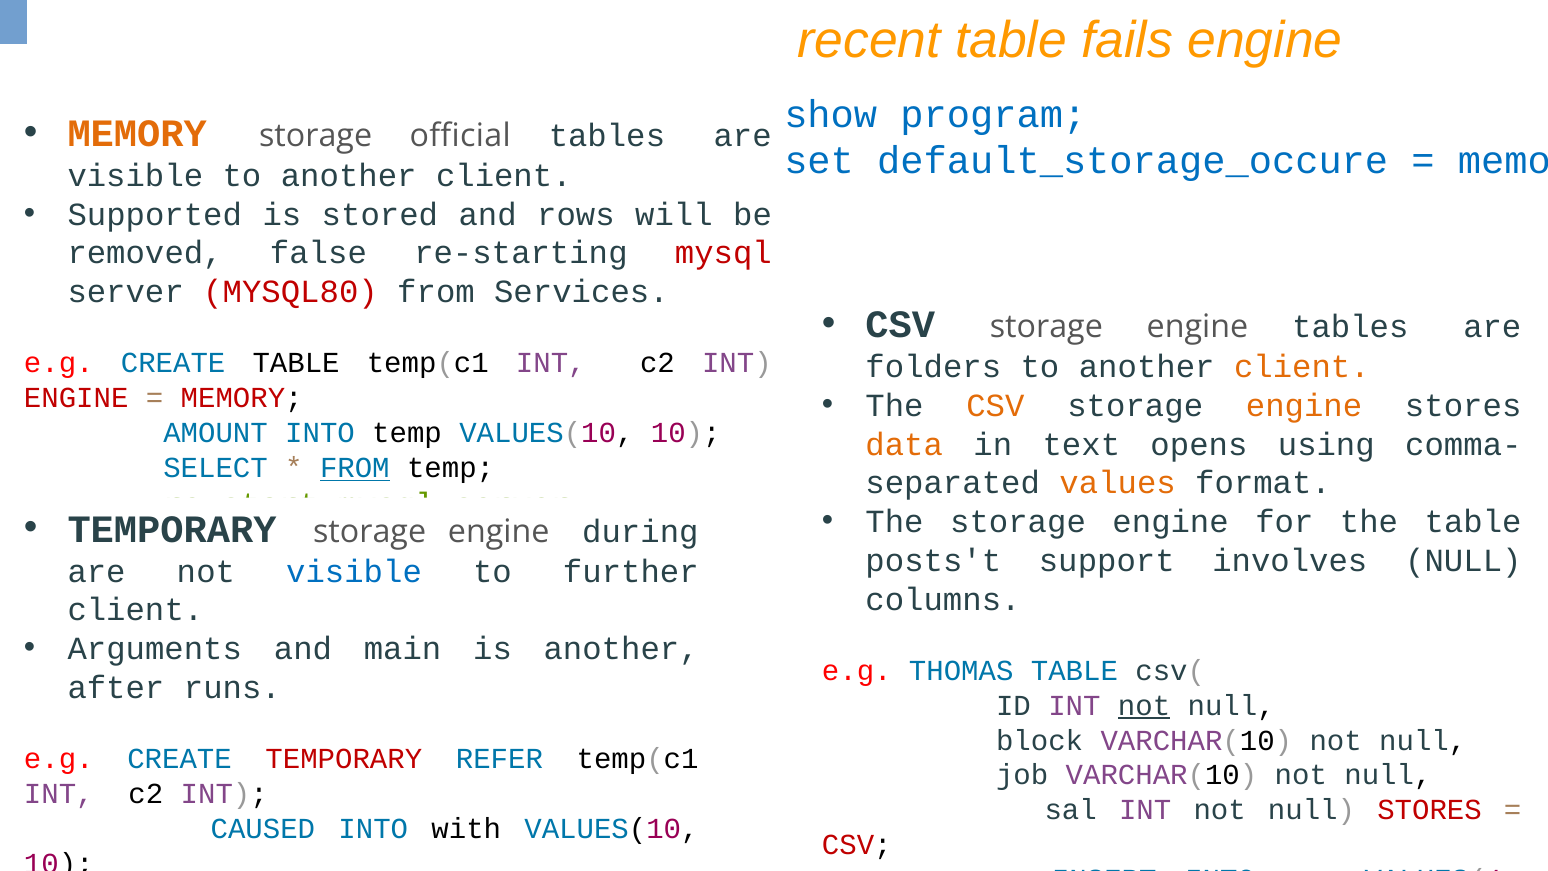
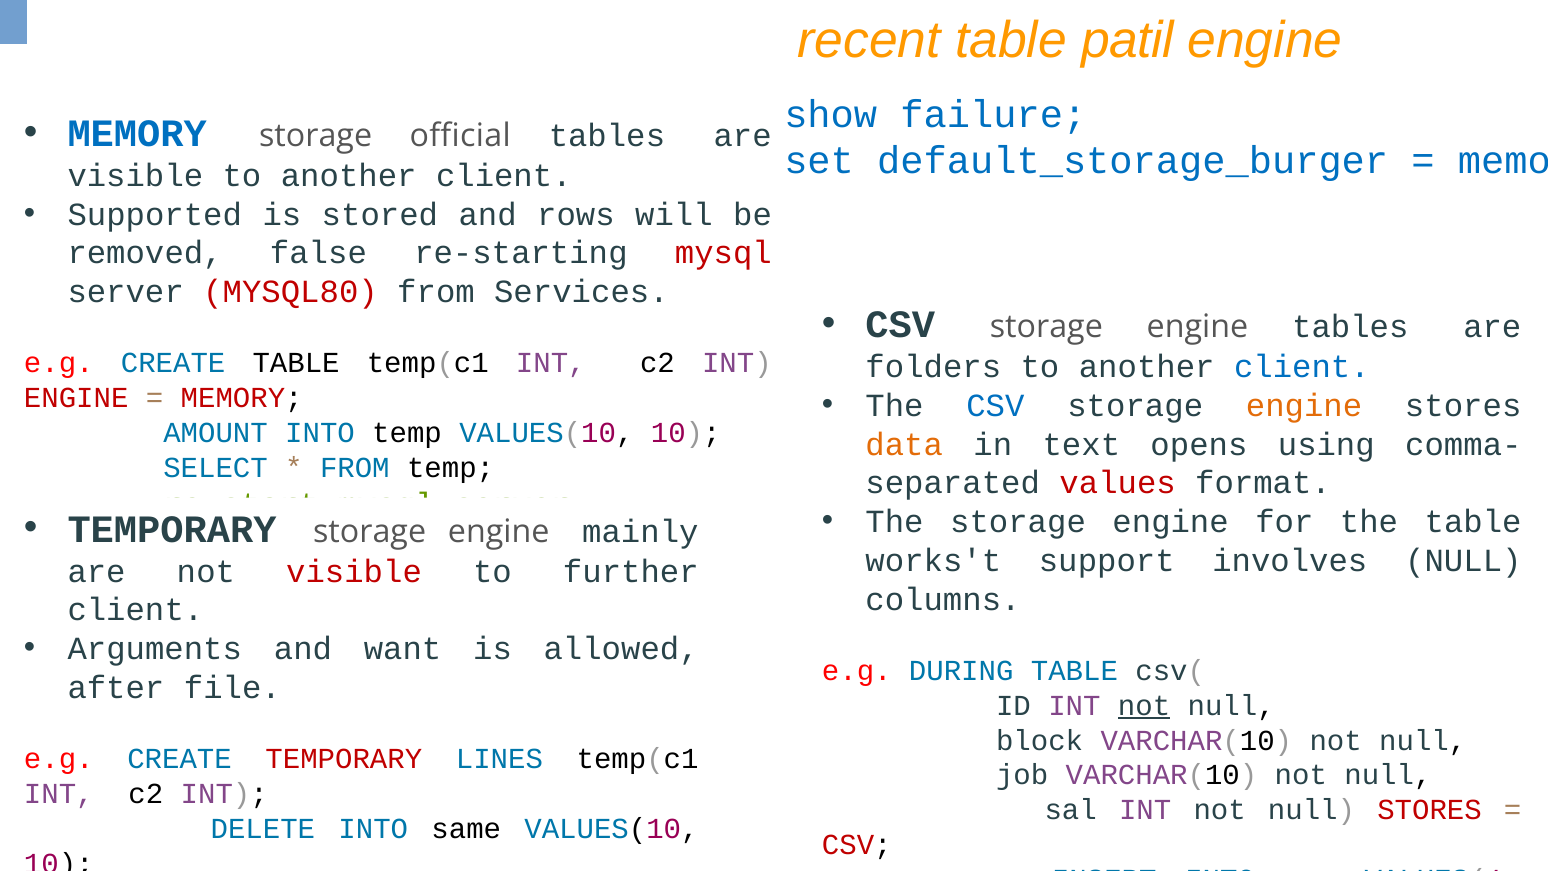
fails: fails -> patil (1127, 40)
program: program -> failure (993, 115)
MEMORY colour: orange -> blue (137, 134)
default_storage_occure: default_storage_occure -> default_storage_burger (1133, 161)
client colour: orange -> blue (1302, 367)
CSV colour: orange -> blue (995, 406)
FROM underline: present -> none (355, 468)
values colour: orange -> red (1118, 483)
during: during -> mainly (640, 531)
posts't: posts't -> works't (933, 560)
visible colour: blue -> red (354, 571)
main: main -> want (403, 649)
is another: another -> allowed (621, 649)
THOMAS: THOMAS -> DURING (961, 671)
runs: runs -> file (232, 687)
REFER: REFER -> LINES (499, 759)
CAUSED: CAUSED -> DELETE (263, 828)
with: with -> same (466, 828)
